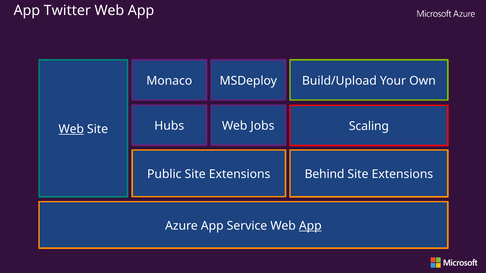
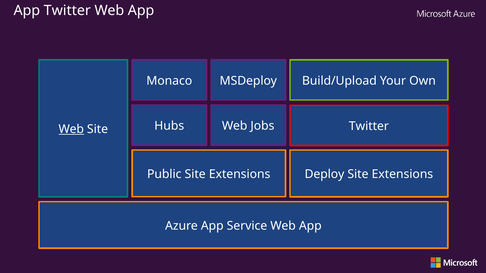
Scaling: Scaling -> Twitter (369, 126)
Behind: Behind -> Deploy (324, 174)
App underline: present -> none (310, 226)
